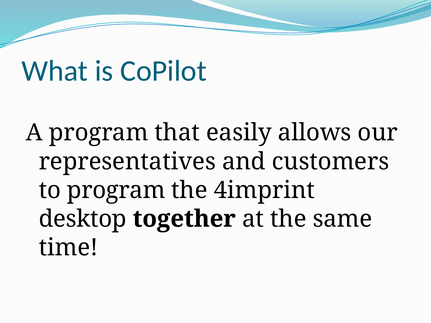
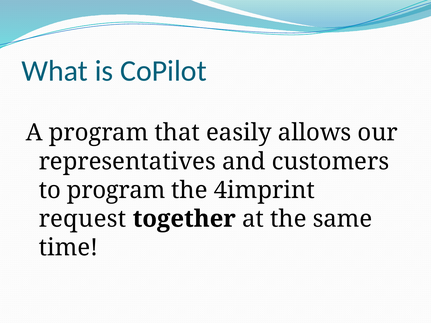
desktop: desktop -> request (82, 219)
